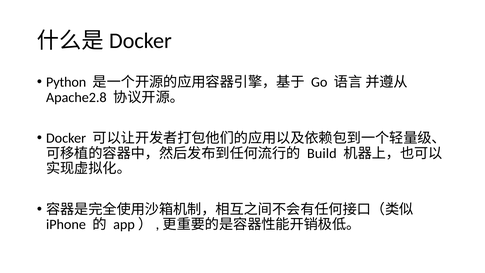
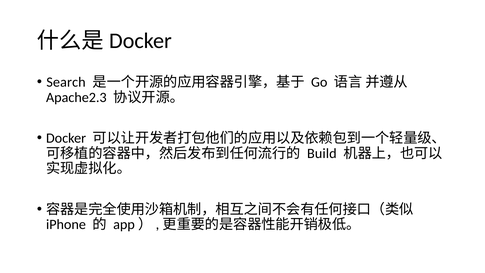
Python: Python -> Search (66, 82)
Apache2.8: Apache2.8 -> Apache2.3 (76, 97)
